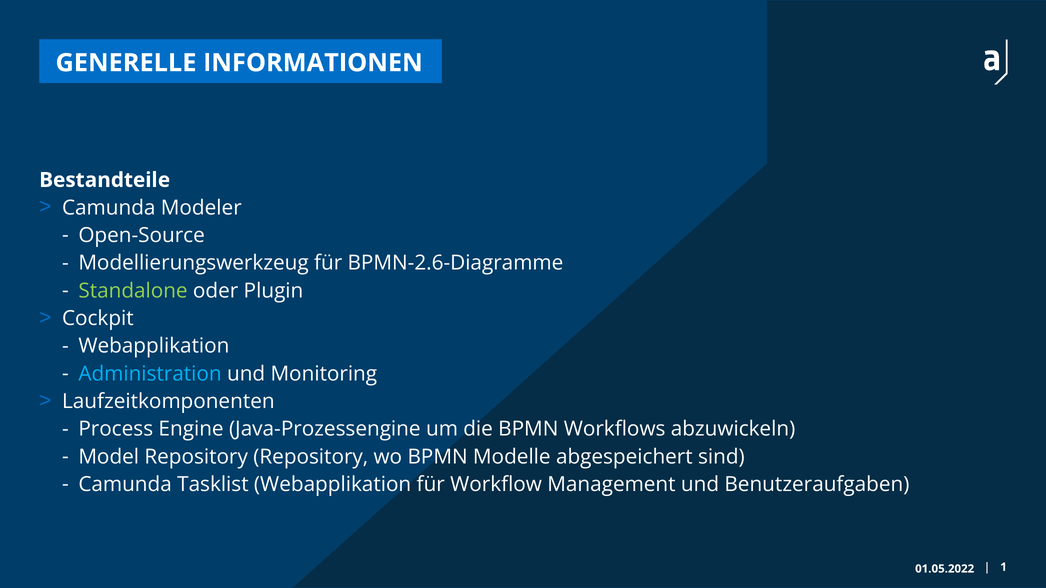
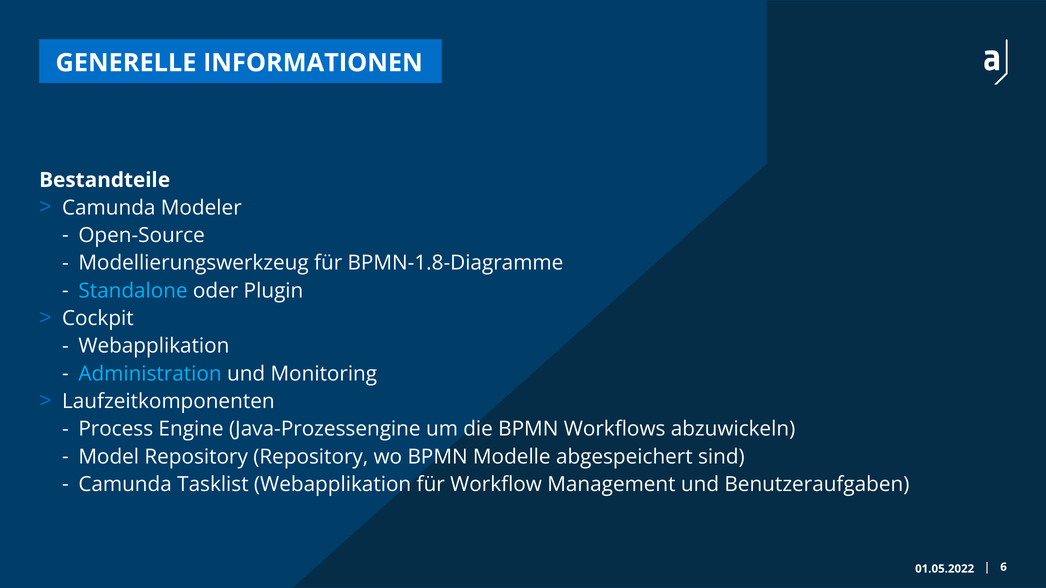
BPMN-2.6-Diagramme: BPMN-2.6-Diagramme -> BPMN-1.8-Diagramme (455, 263)
Standalone colour: light green -> light blue (133, 291)
1: 1 -> 6 (1004, 567)
